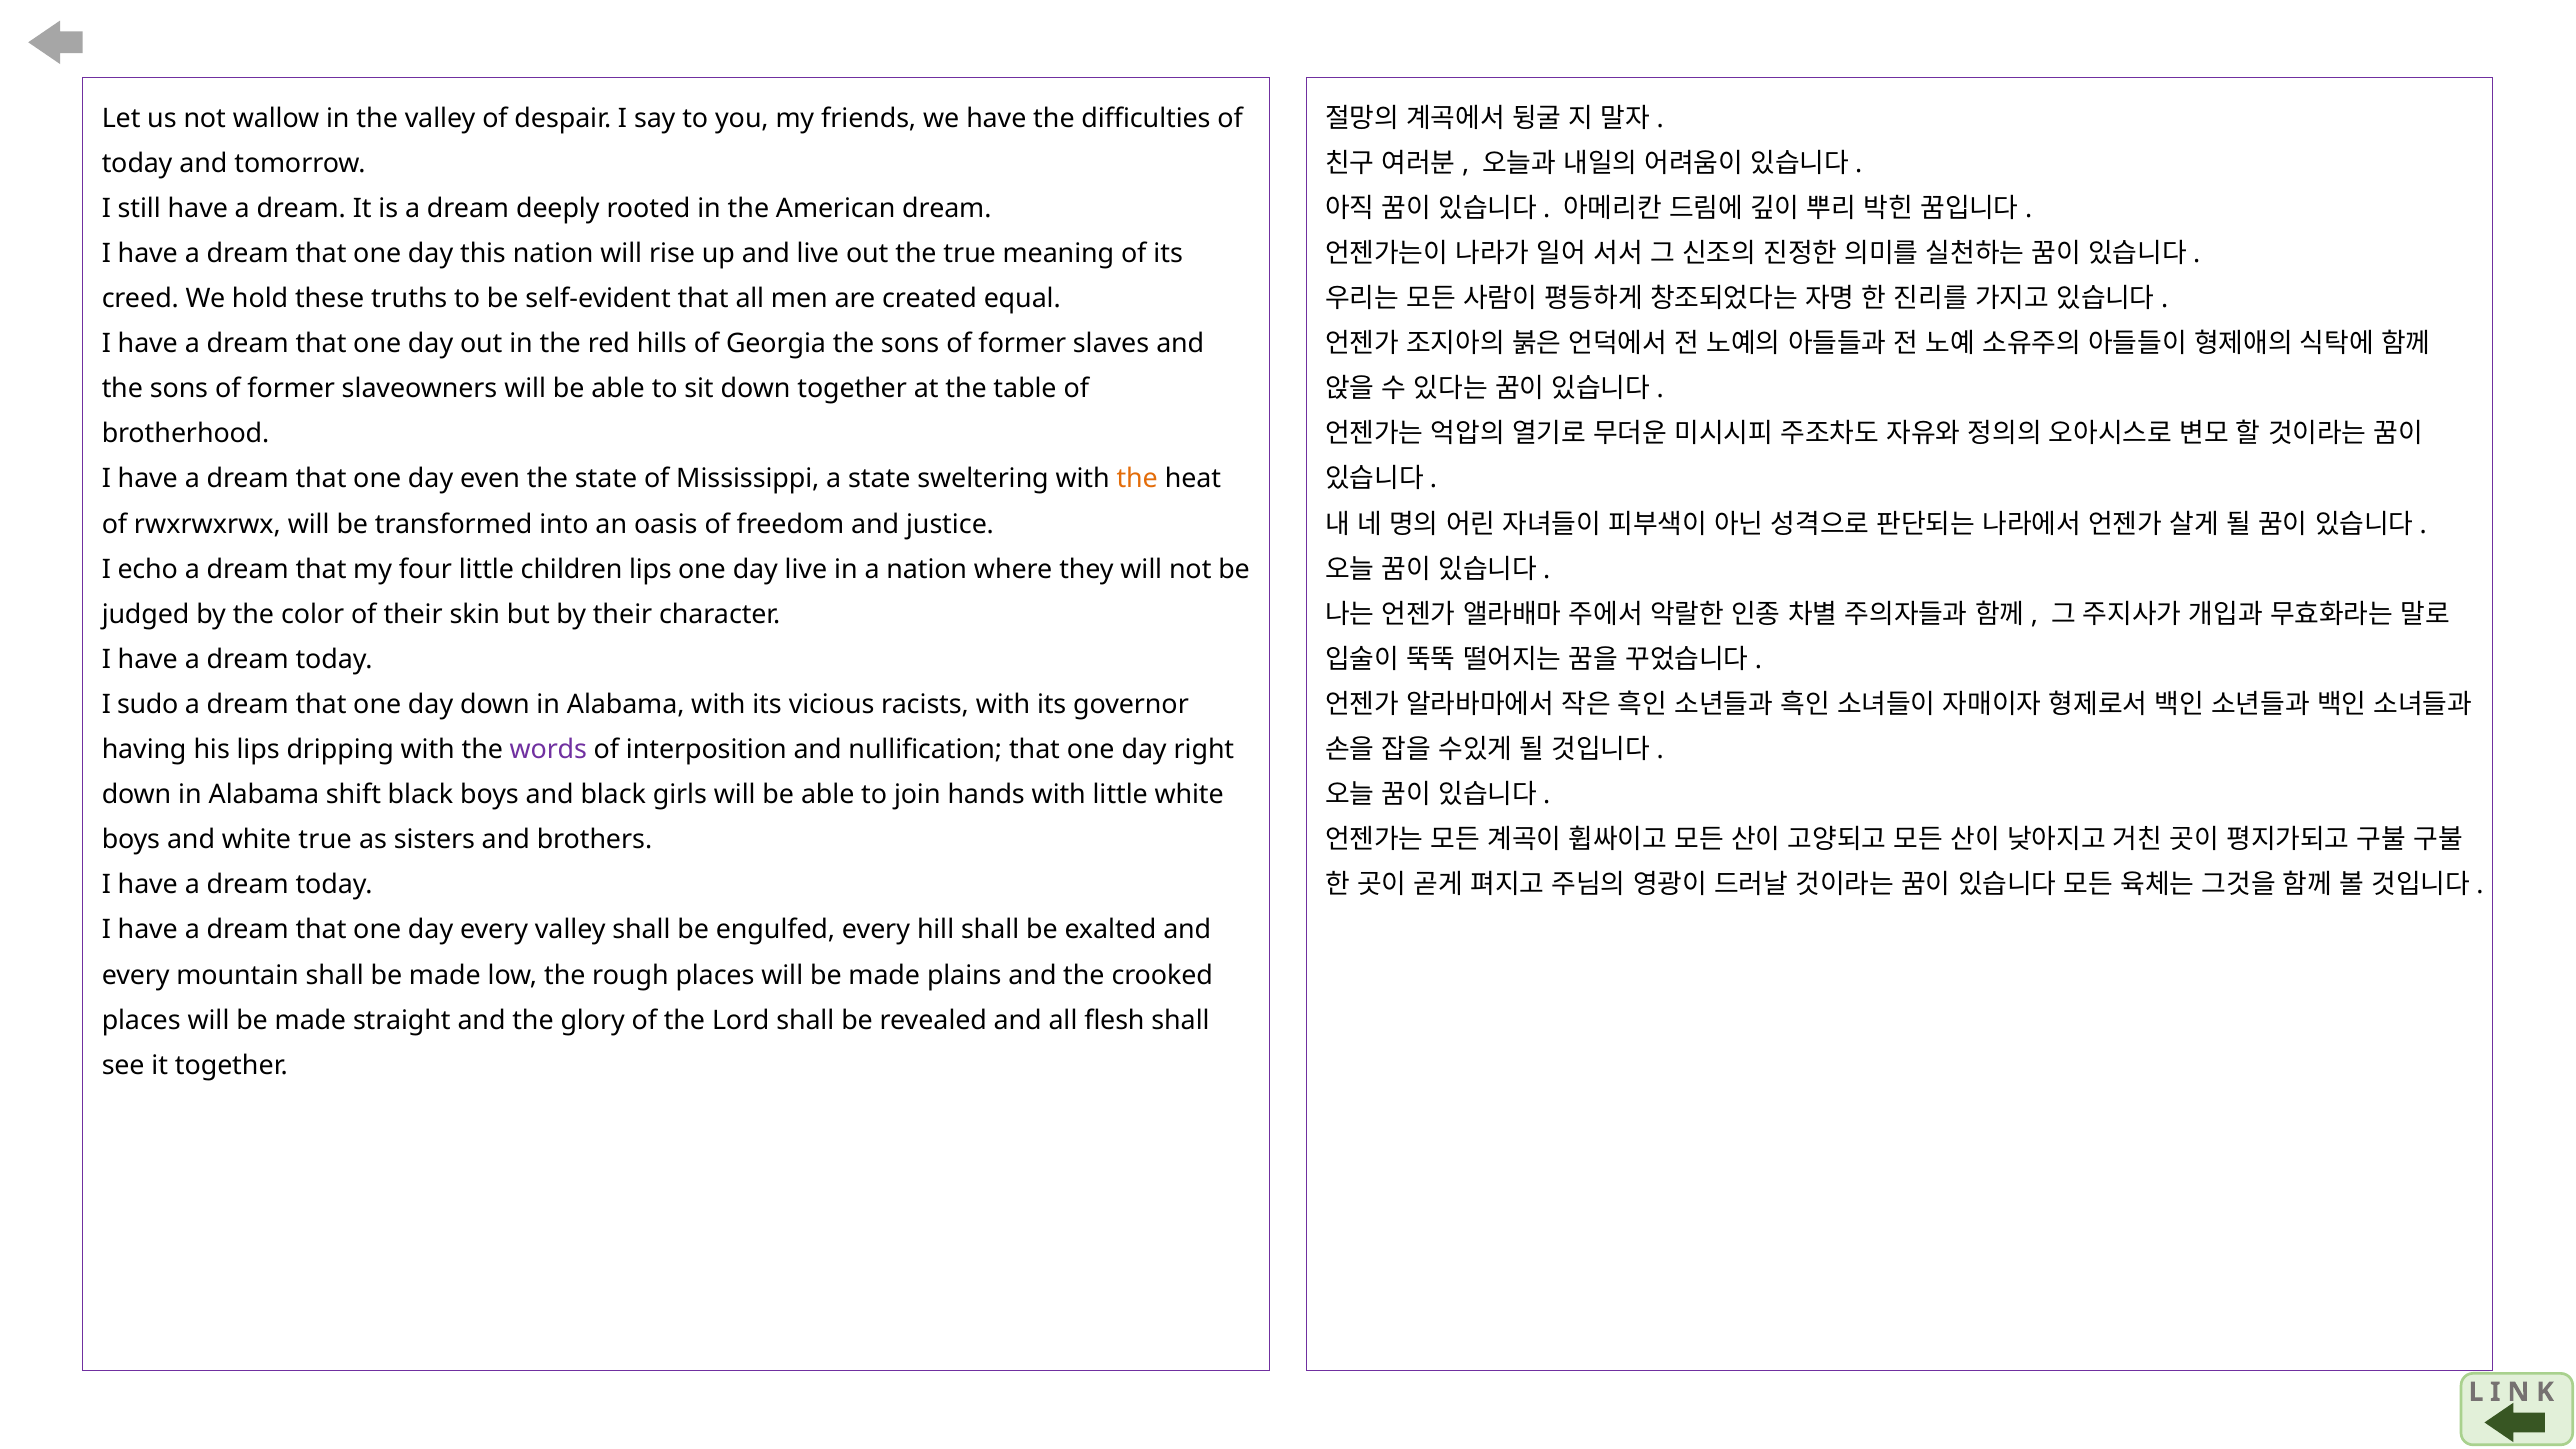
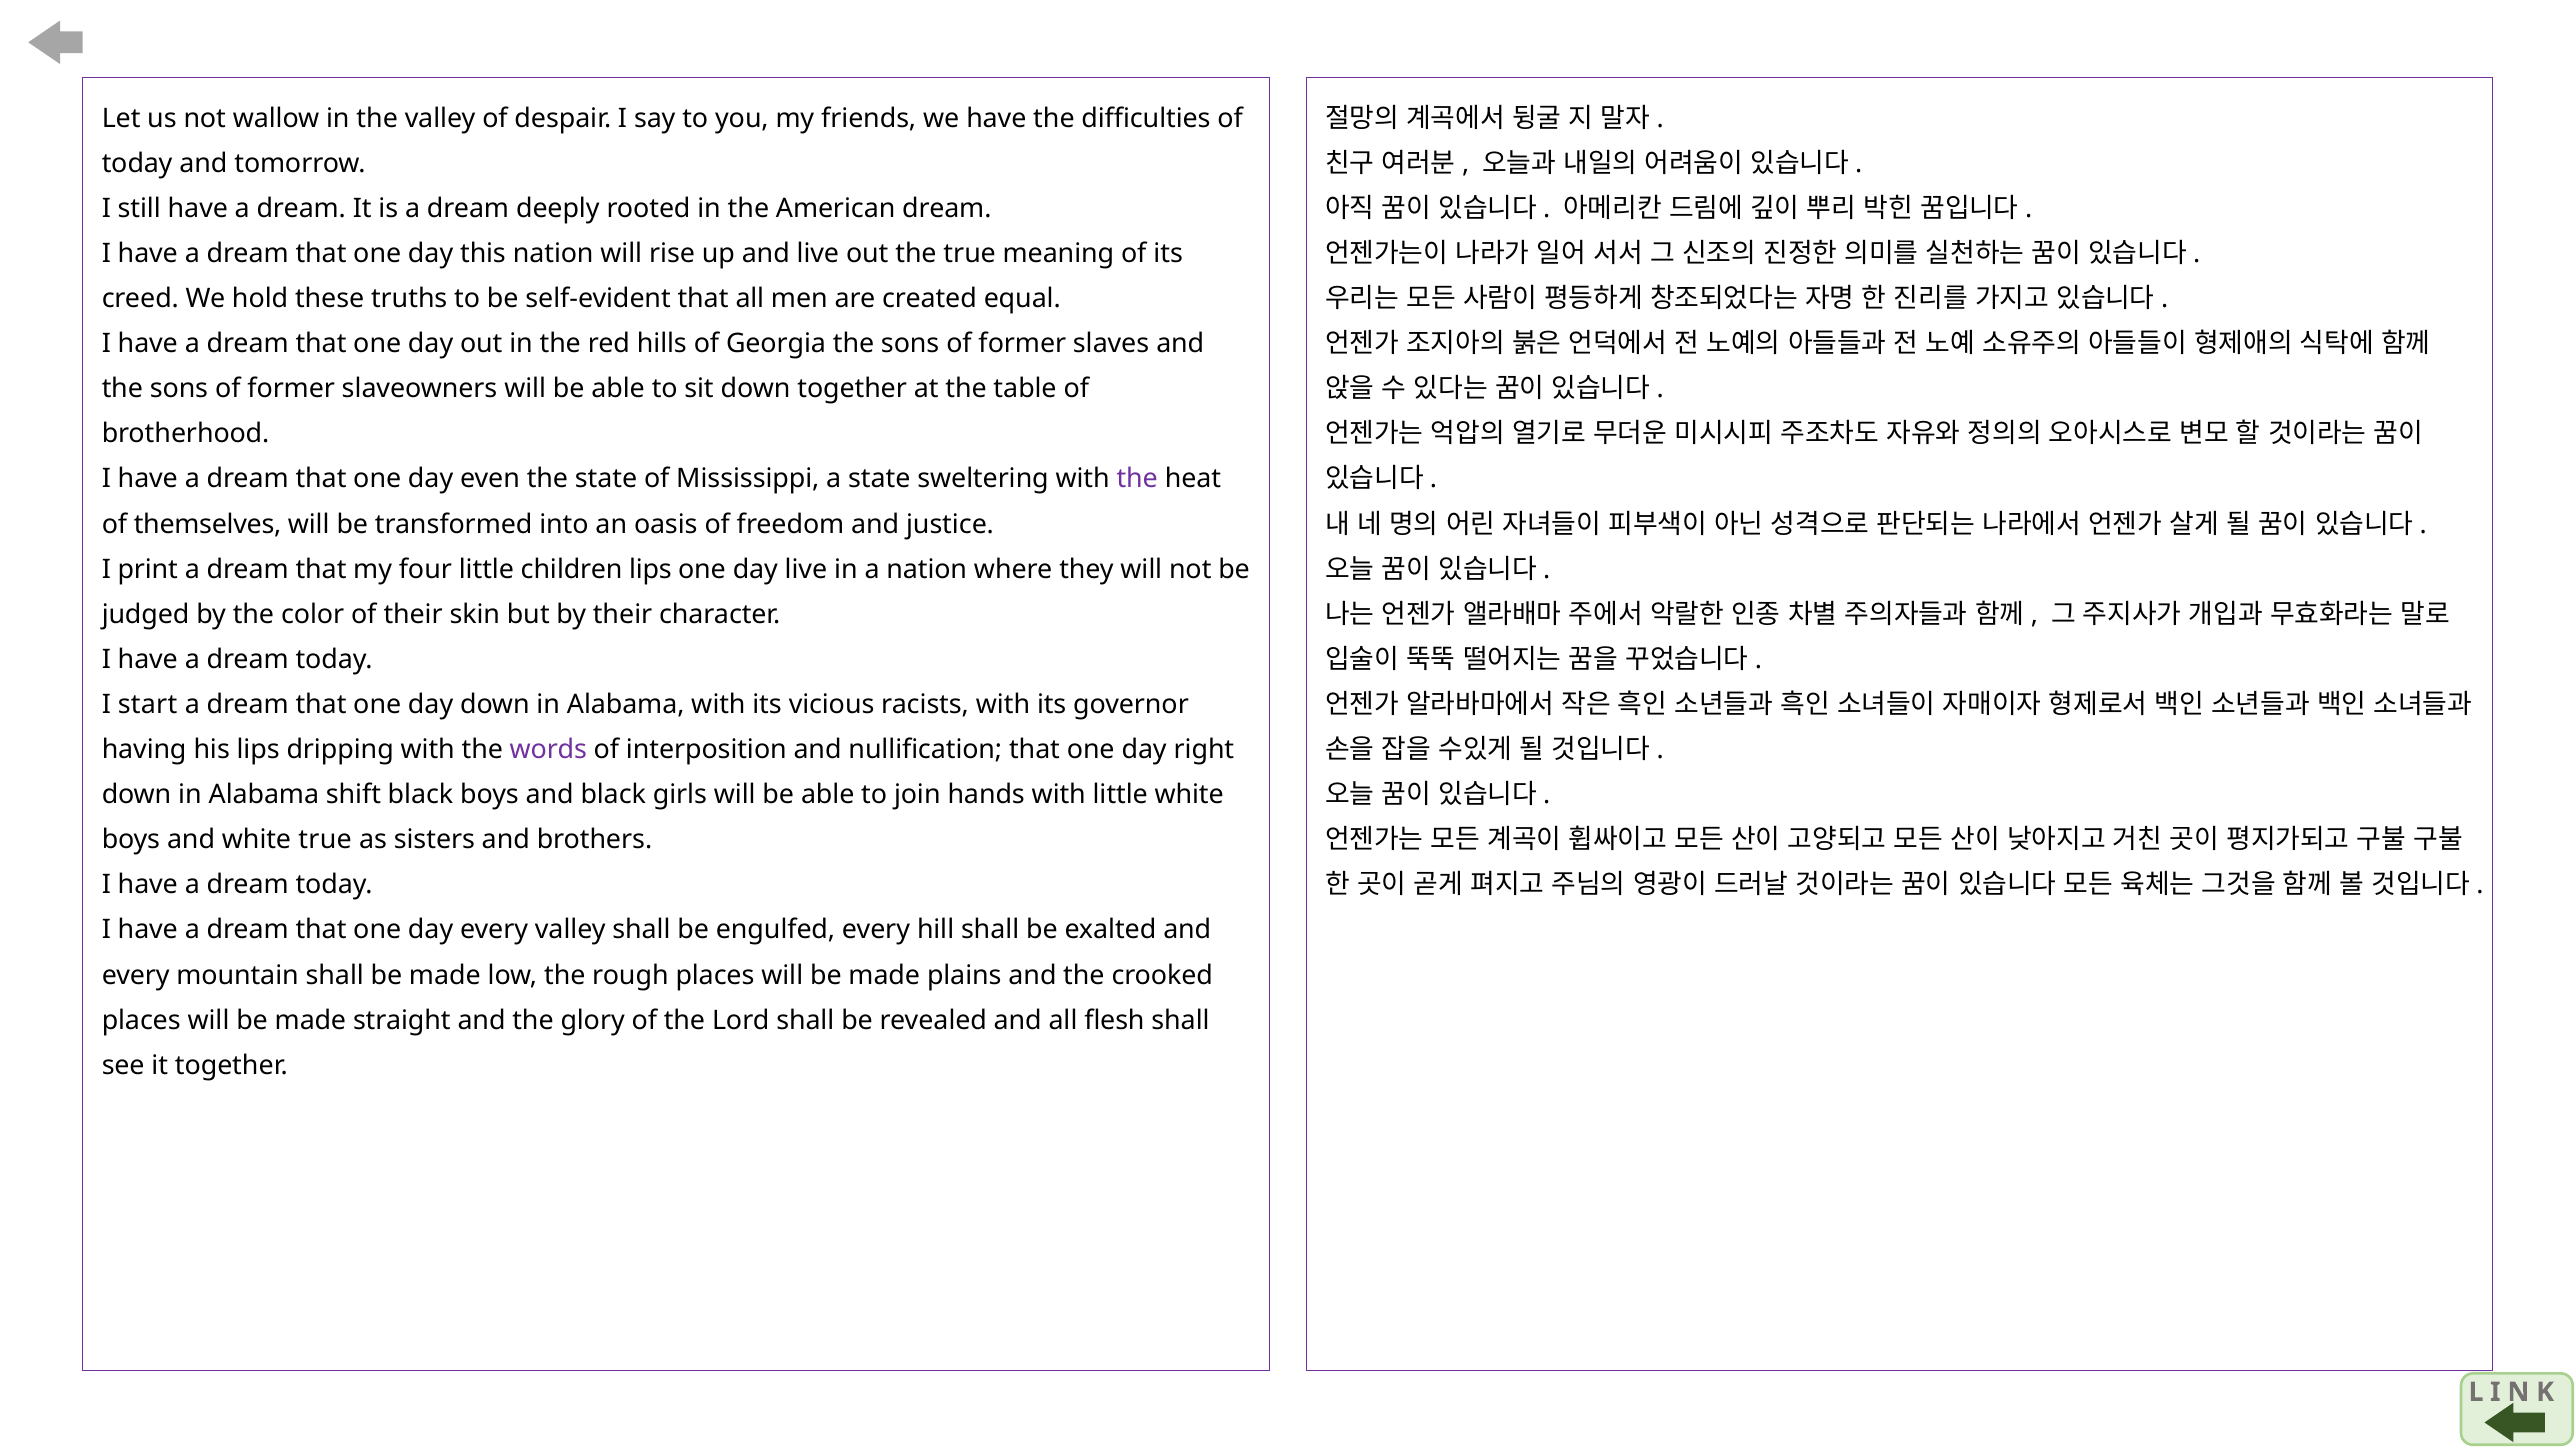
the colour: orange -> purple (1137, 479)
rwxrwxrwx: rwxrwxrwx -> themselves (208, 524)
echo: echo -> print (148, 569)
sudo: sudo -> start (147, 705)
